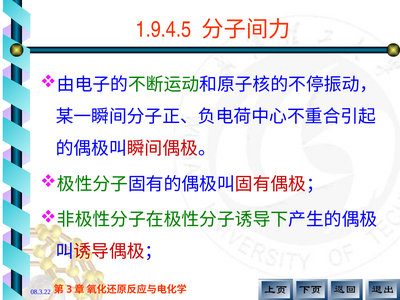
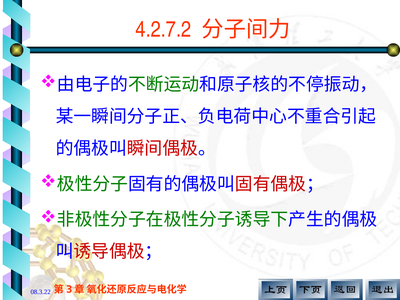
1.9.4.5: 1.9.4.5 -> 4.2.7.2 (163, 30)
